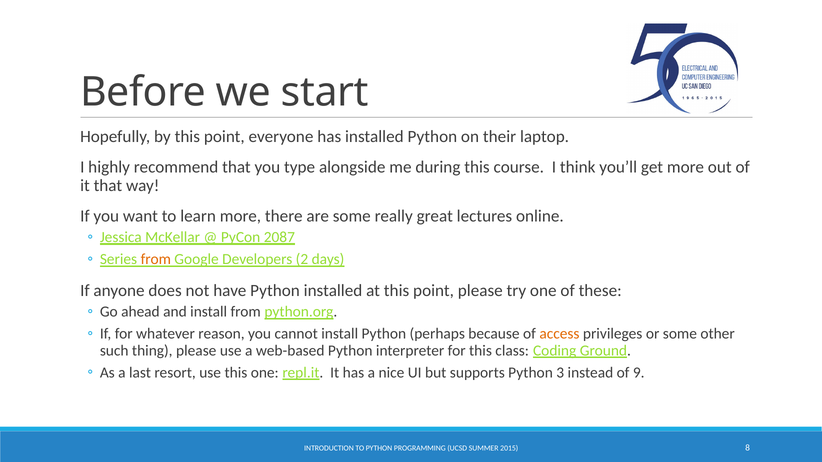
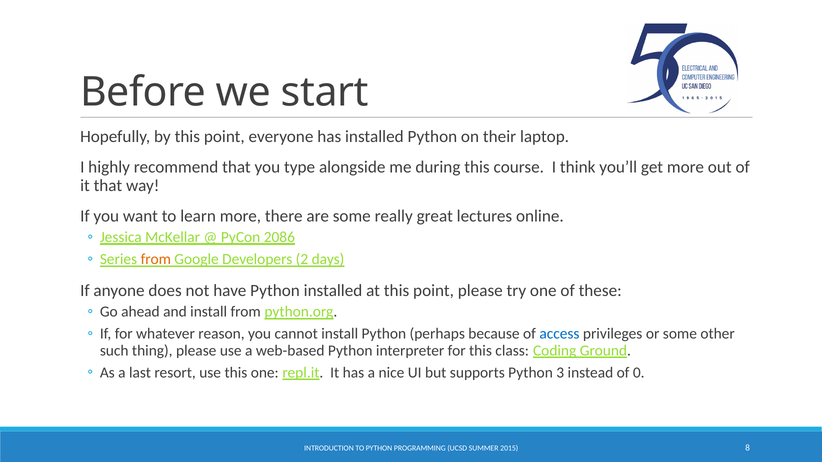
2087: 2087 -> 2086 (279, 237)
access colour: orange -> blue (559, 334)
9: 9 -> 0 (639, 373)
